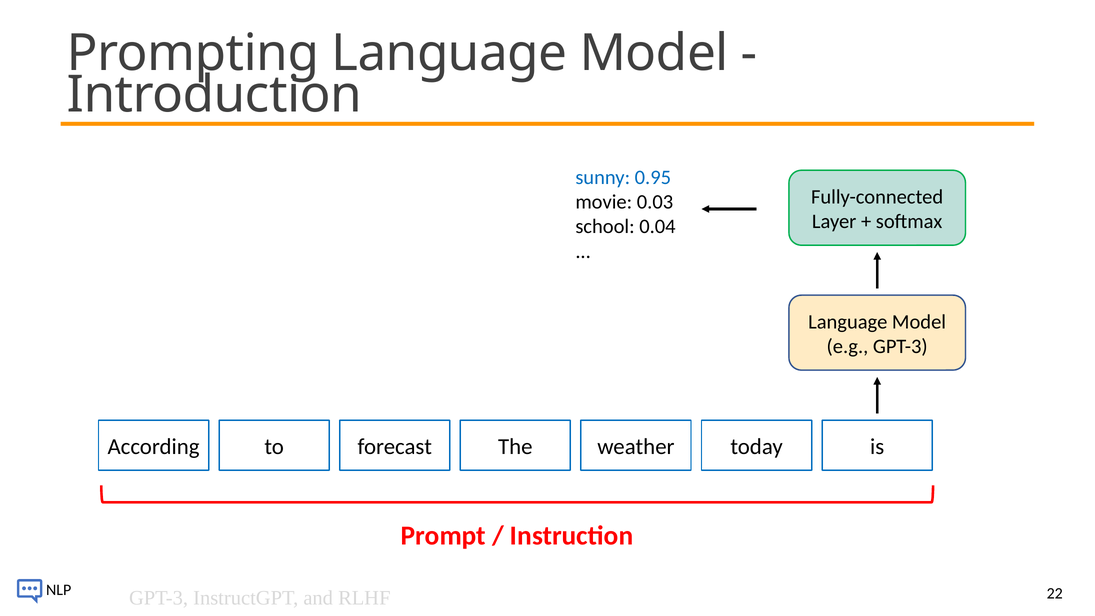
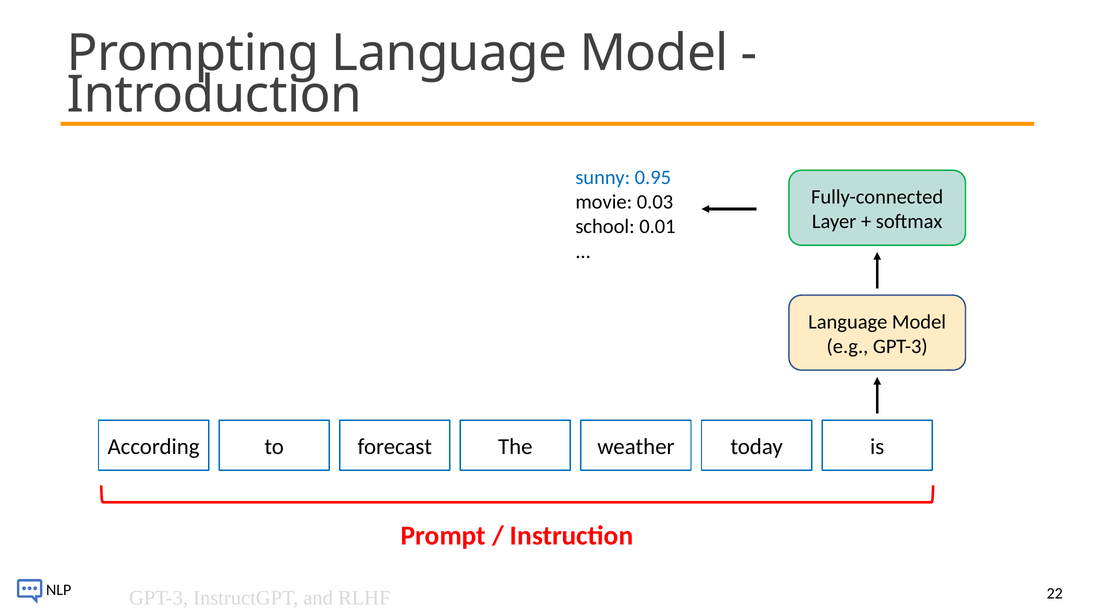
0.04: 0.04 -> 0.01 (657, 227)
